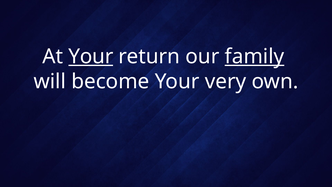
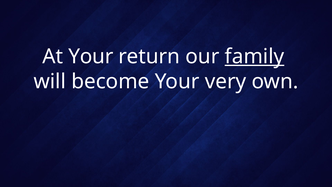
Your underline: present -> none (91, 56)
